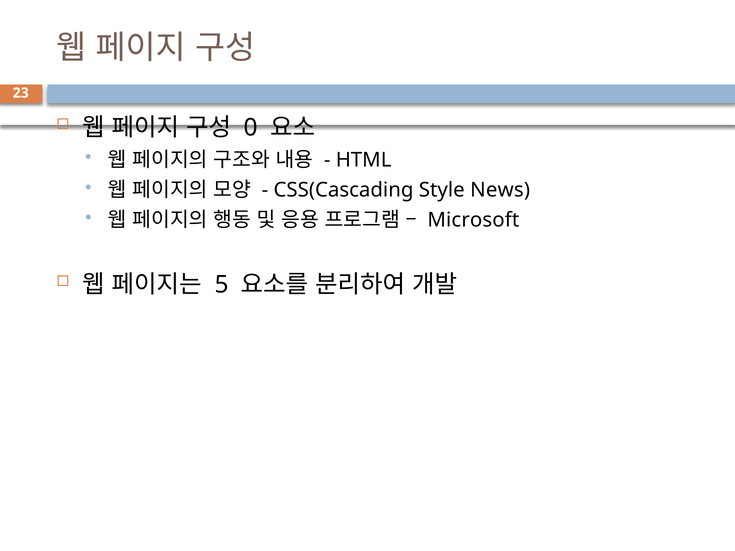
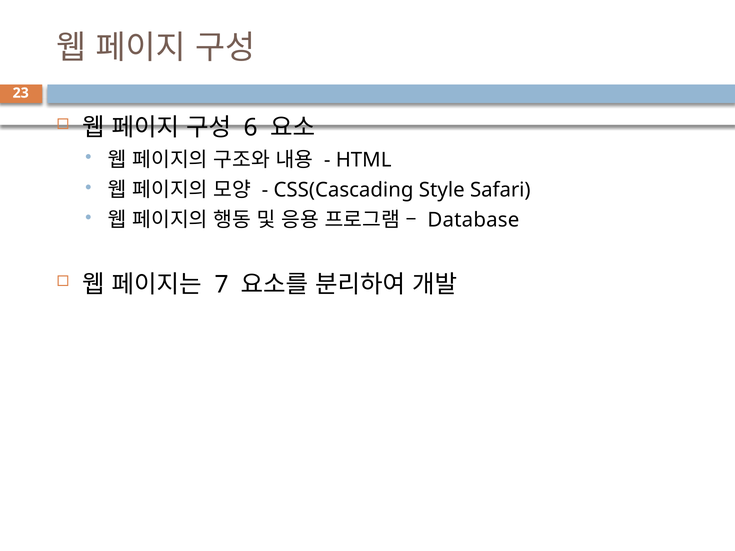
0: 0 -> 6 (251, 128)
News: News -> Safari (500, 190)
Microsoft: Microsoft -> Database (473, 220)
5: 5 -> 7 (222, 285)
